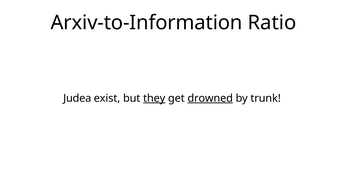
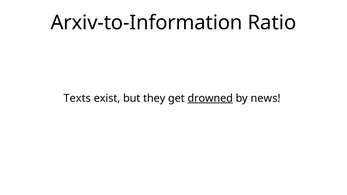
Judea: Judea -> Texts (77, 98)
they underline: present -> none (154, 98)
trunk: trunk -> news (266, 98)
